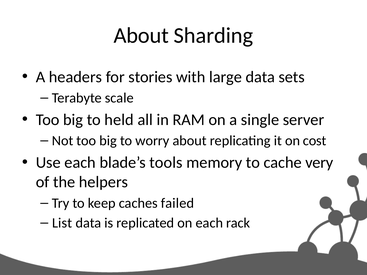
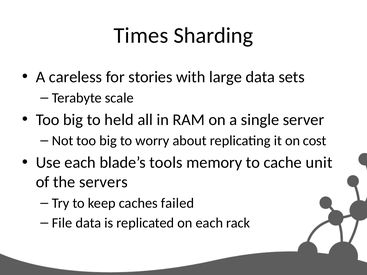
About: About -> Times (141, 36)
headers: headers -> careless (75, 77)
very: very -> unit (319, 163)
helpers: helpers -> servers (103, 182)
List: List -> File (62, 223)
